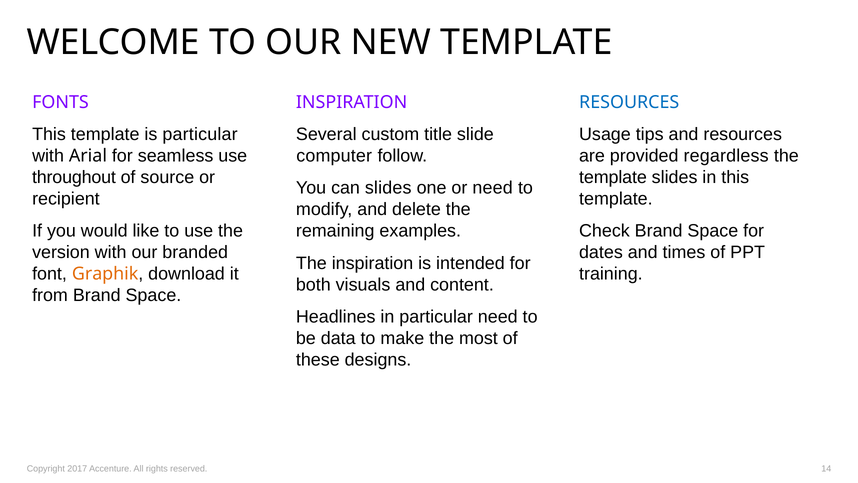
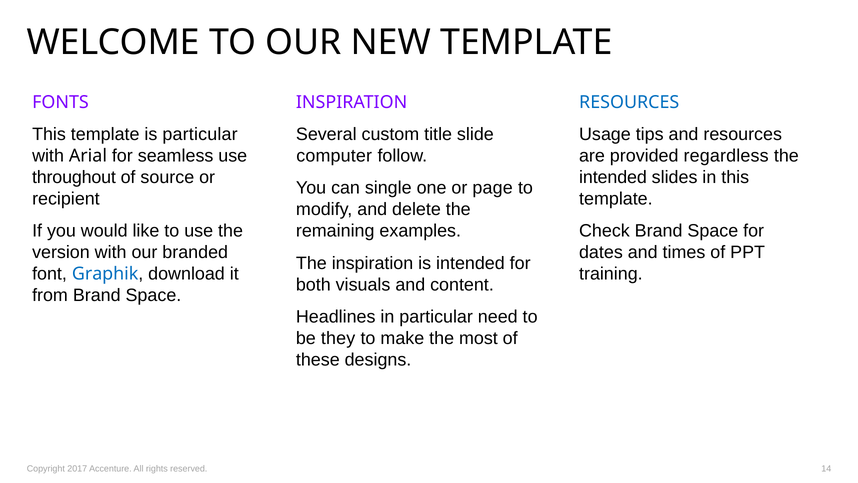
template: template -> intended (613, 177)
can slides: slides -> single (388, 188)
or need: need -> page (493, 188)
Graphik colour: orange -> blue (105, 274)
data: data -> they (338, 338)
